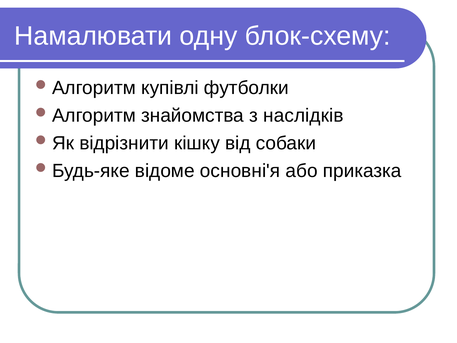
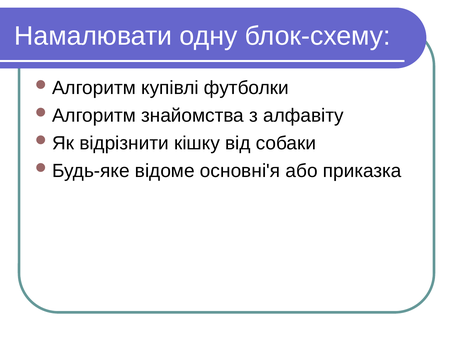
наслідків: наслідків -> алфавіту (303, 115)
